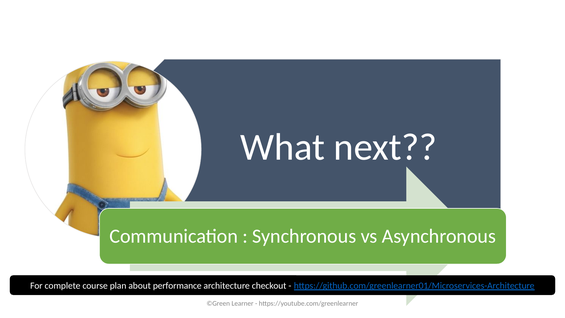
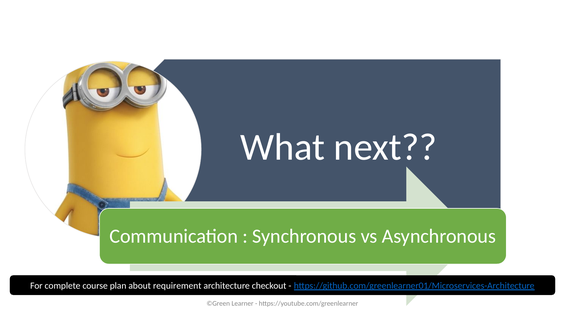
performance: performance -> requirement (177, 286)
